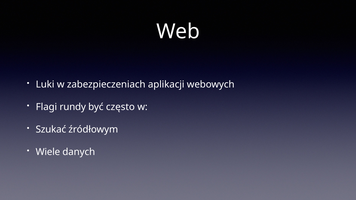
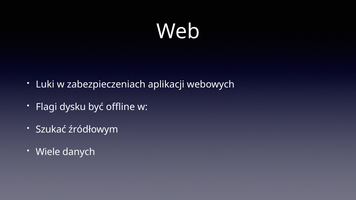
rundy: rundy -> dysku (73, 107)
często: często -> offline (120, 107)
